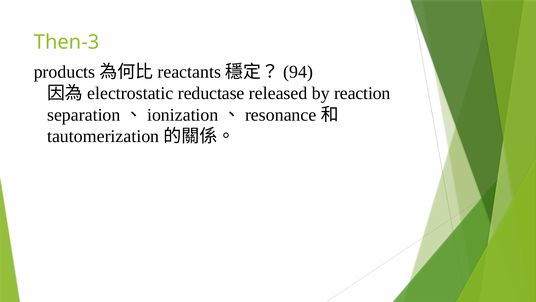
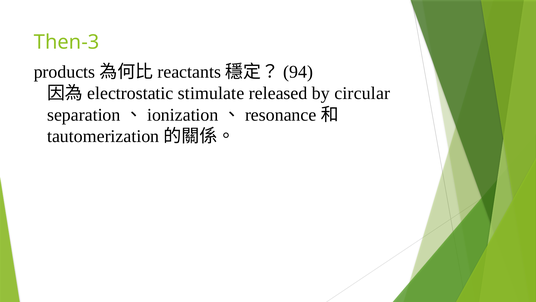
reductase: reductase -> stimulate (211, 93)
reaction: reaction -> circular (362, 93)
